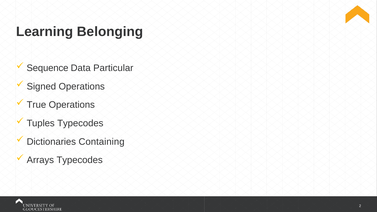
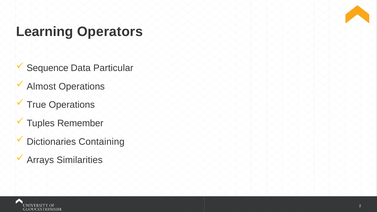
Belonging: Belonging -> Operators (110, 32)
Signed: Signed -> Almost (41, 86)
Tuples Typecodes: Typecodes -> Remember (80, 123)
Arrays Typecodes: Typecodes -> Similarities (80, 160)
